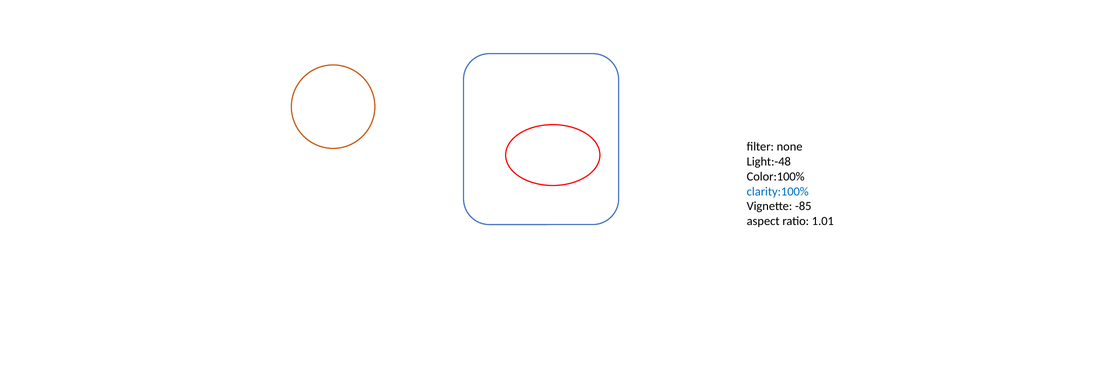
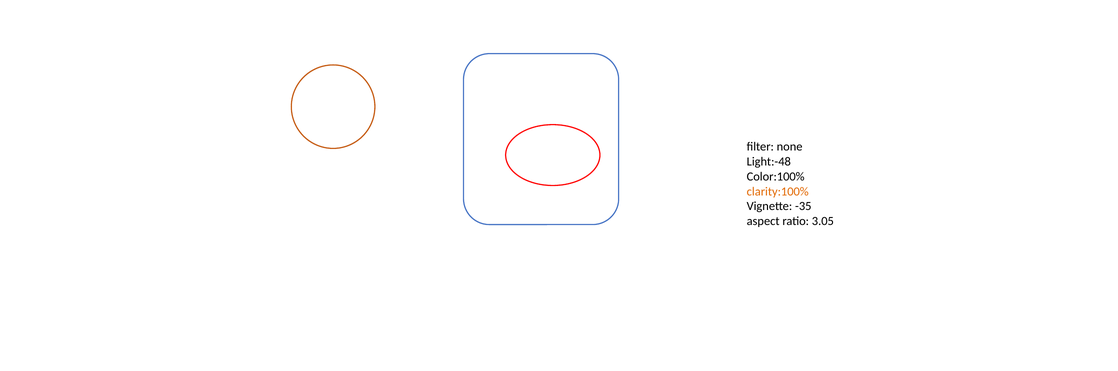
clarity:100% colour: blue -> orange (778, 192)
-85: -85 -> -35 (803, 207)
1.01: 1.01 -> 3.05 (823, 221)
